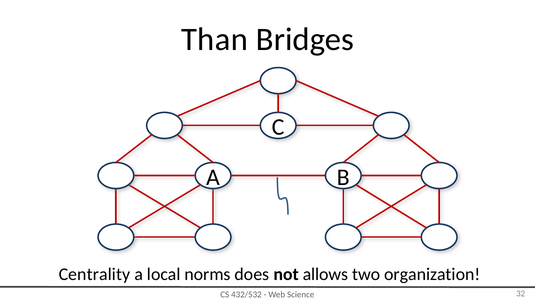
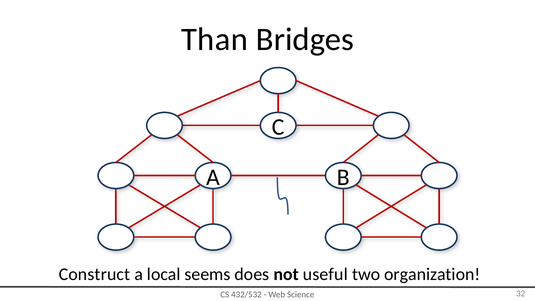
Centrality: Centrality -> Construct (94, 274)
norms: norms -> seems (207, 274)
allows: allows -> useful (325, 274)
